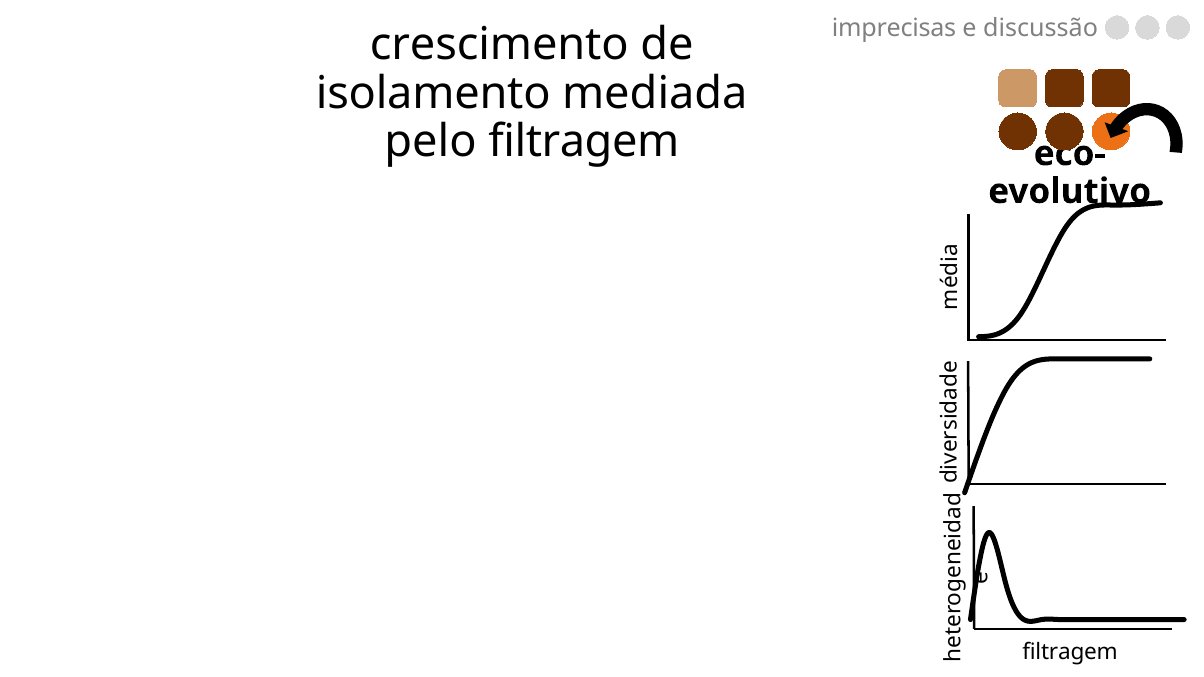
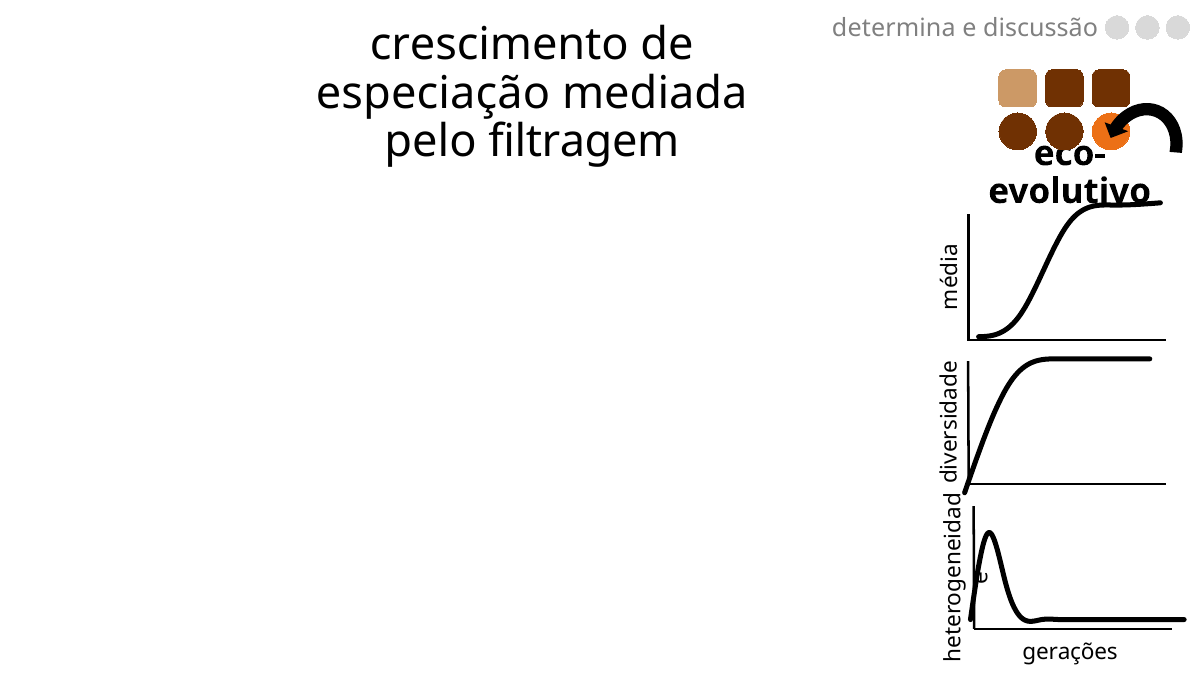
imprecisas: imprecisas -> determina (894, 28)
isolamento: isolamento -> especiação (433, 93)
filtragem: filtragem -> gerações (1070, 652)
